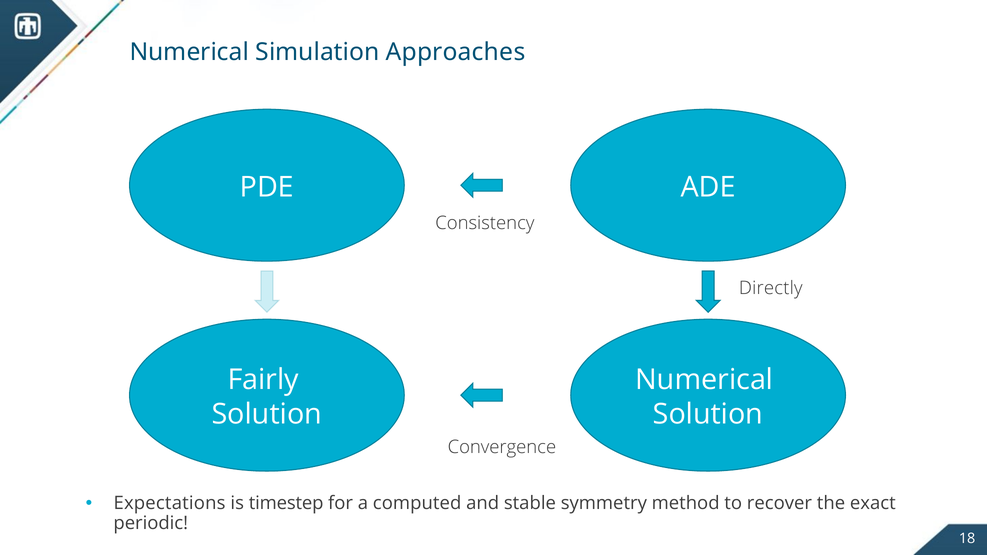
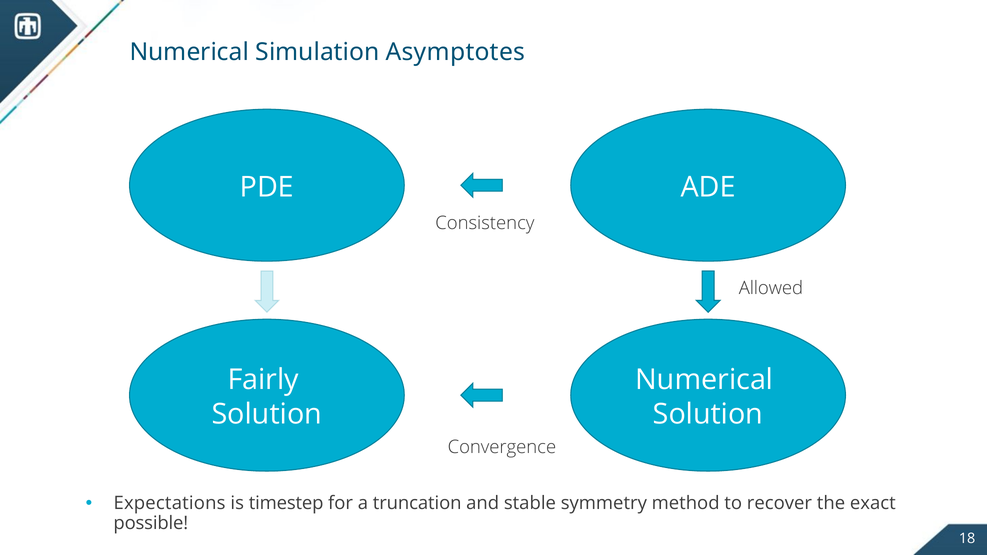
Approaches: Approaches -> Asymptotes (455, 52)
Directly: Directly -> Allowed (771, 288)
computed: computed -> truncation (417, 503)
periodic: periodic -> possible (151, 523)
